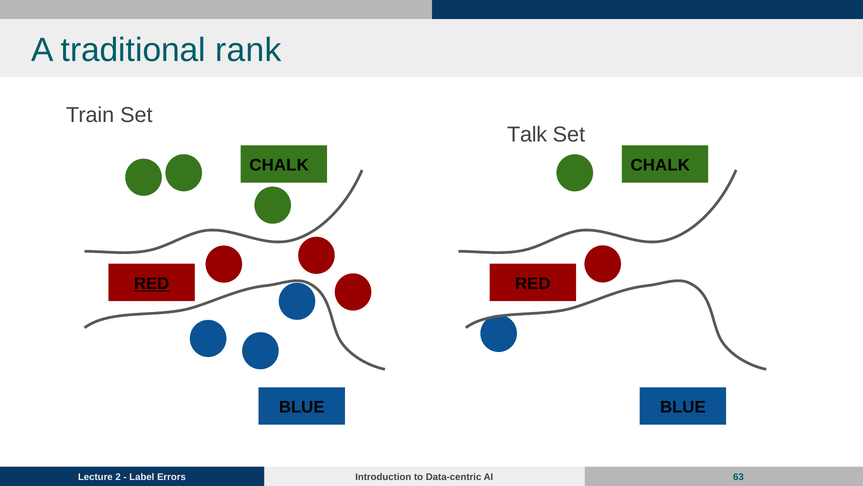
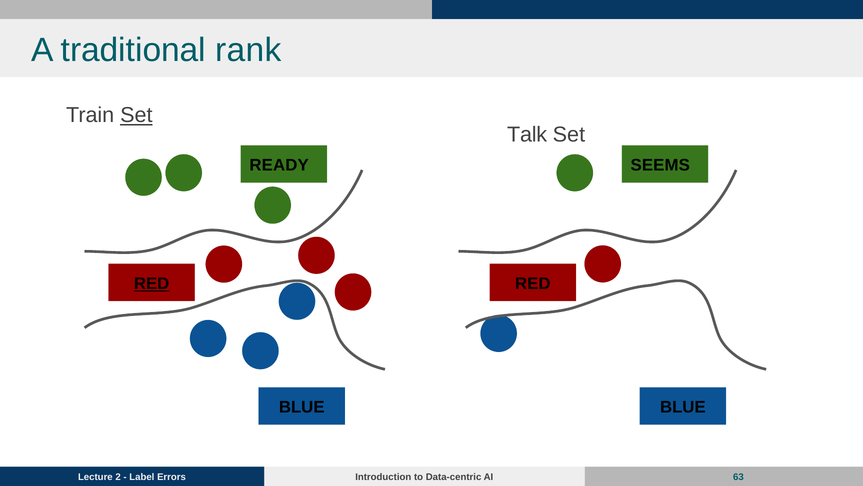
Set underline: none -> present (136, 115)
CHALK: CHALK -> READY (279, 165)
CHALK: CHALK -> SEEMS (660, 165)
